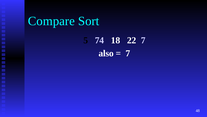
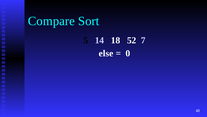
74: 74 -> 14 (99, 40)
22: 22 -> 52 (132, 40)
also: also -> else (106, 53)
7: 7 -> 0 (128, 53)
